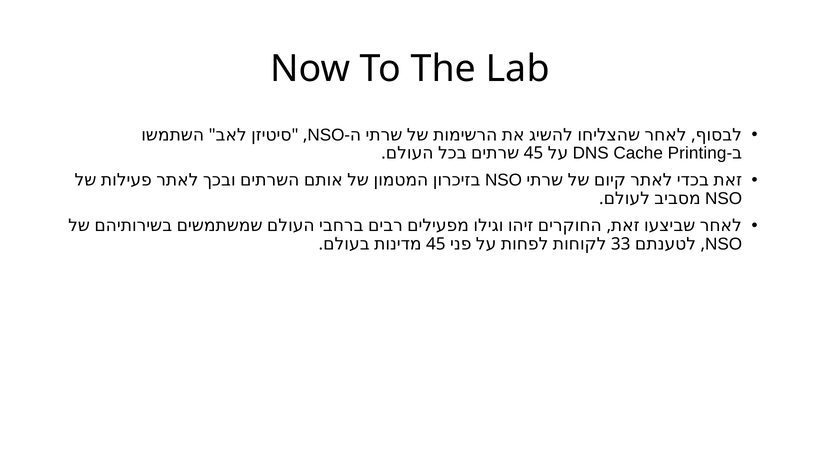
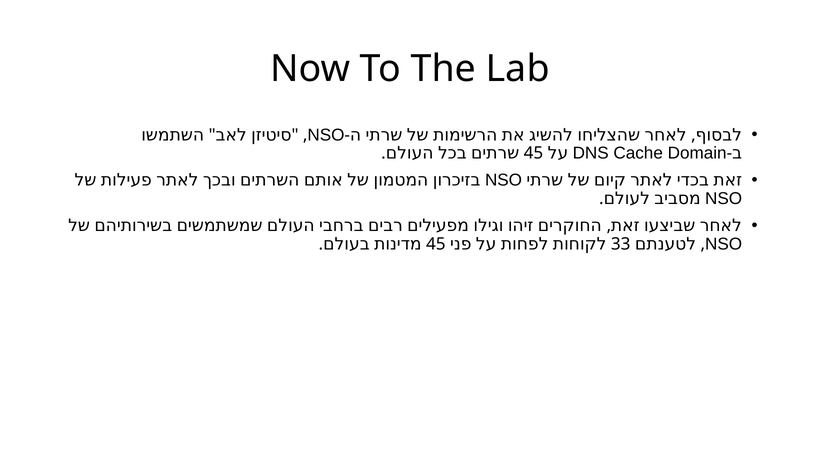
Printing: Printing -> Domain (697, 153)
